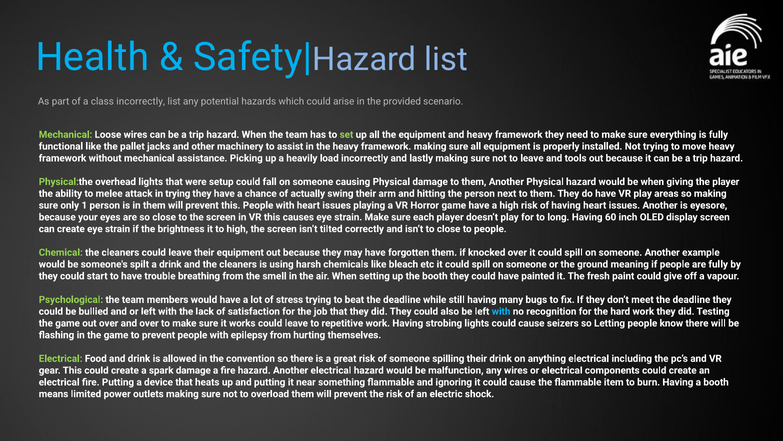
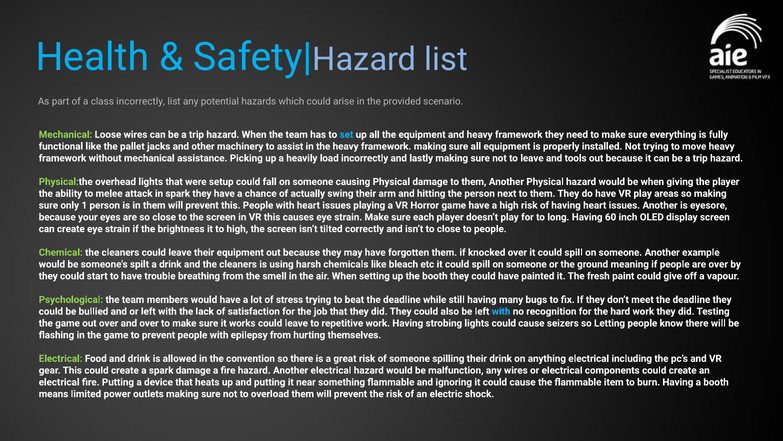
set colour: light green -> light blue (346, 134)
in trying: trying -> spark (178, 193)
are fully: fully -> over (718, 264)
